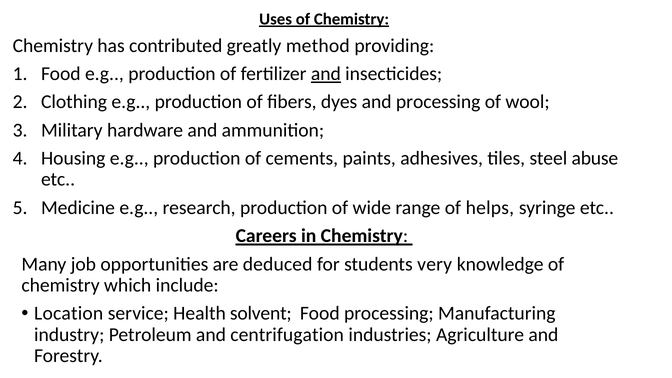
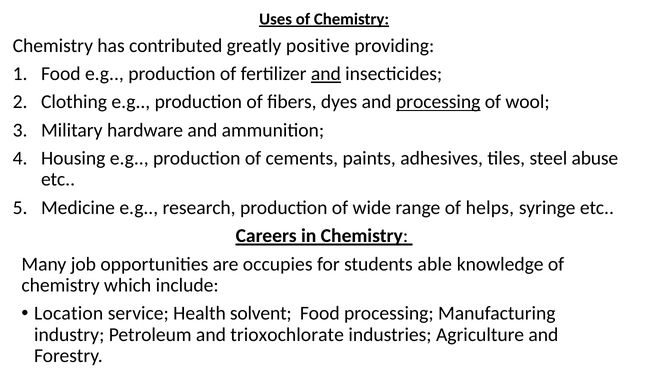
method: method -> positive (318, 46)
processing underline: none -> present (438, 102)
deduced: deduced -> occupies (278, 264)
very: very -> able (435, 264)
centrifugation: centrifugation -> trioxochlorate (287, 335)
